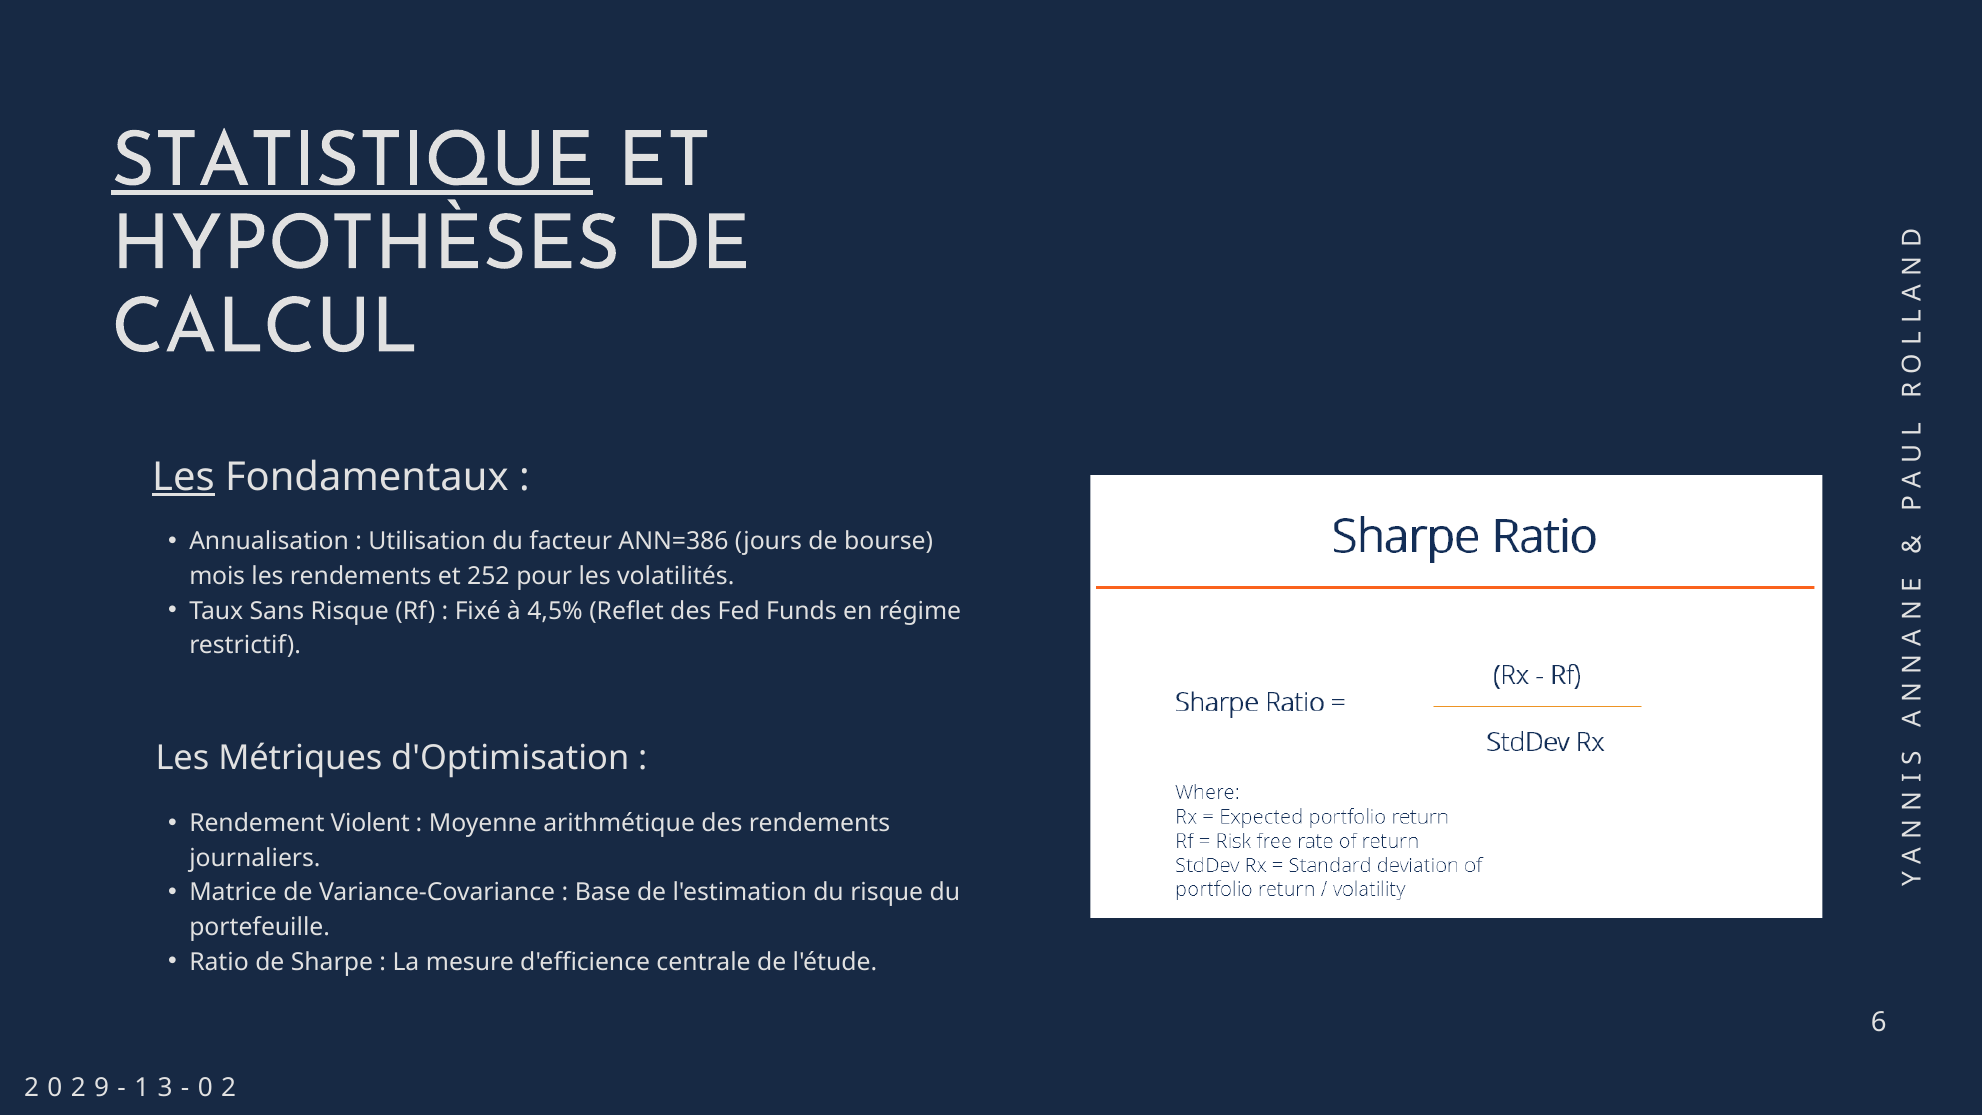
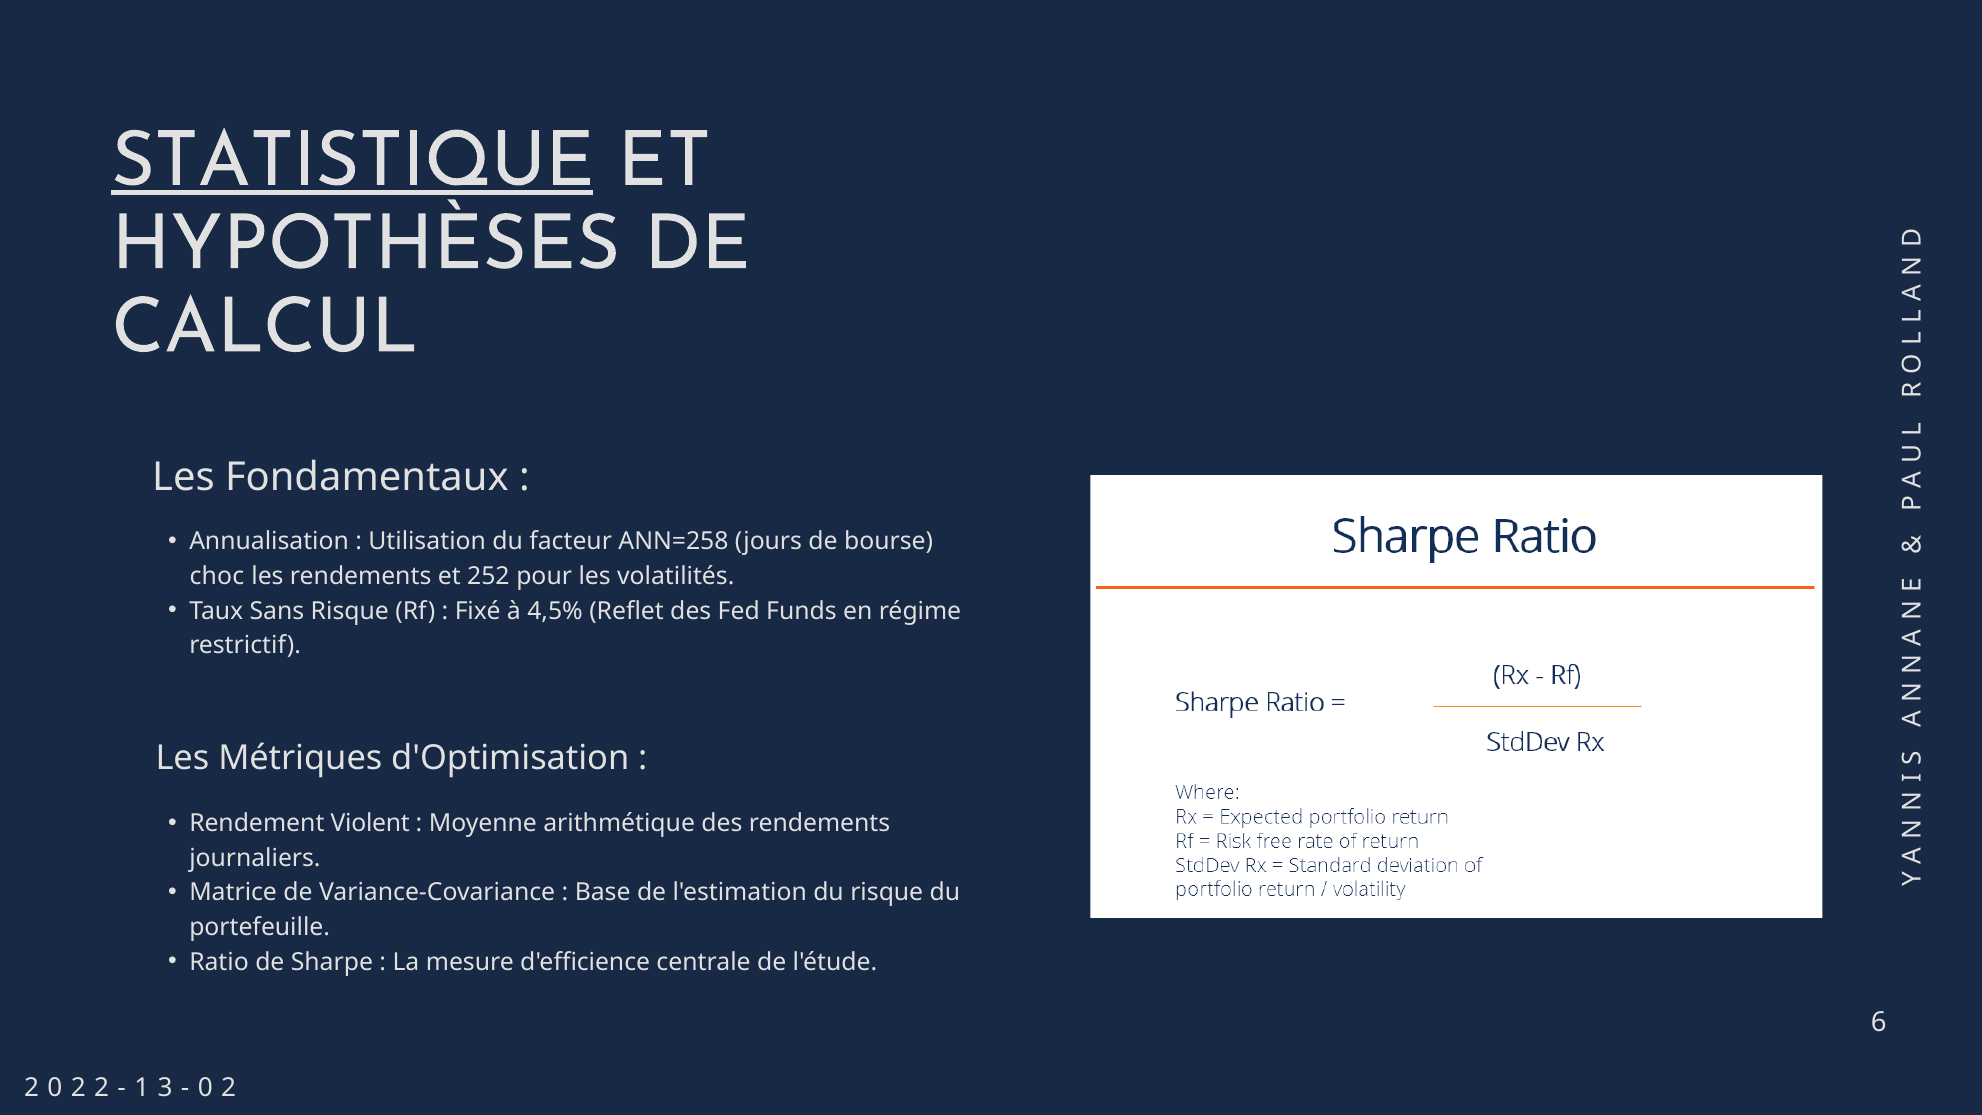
Les underline: present -> none (183, 477)
ANN=386: ANN=386 -> ANN=258 (673, 542)
mois: mois -> choc (217, 576)
9: 9 -> 2 (102, 1088)
